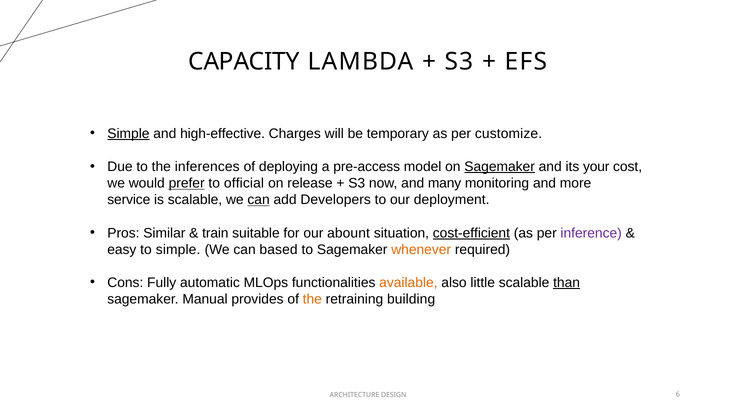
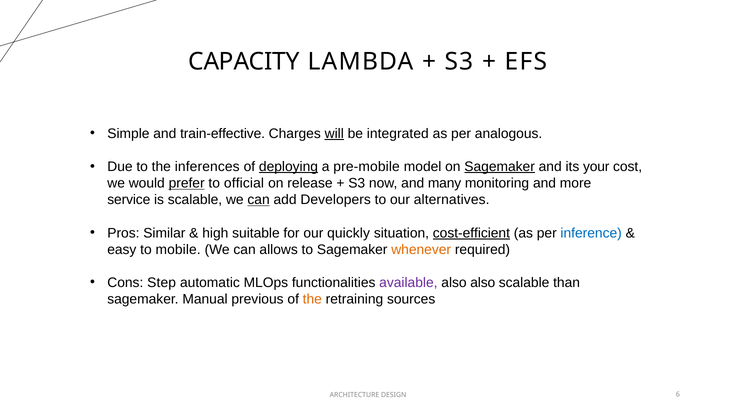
Simple underline: present -> none (128, 134)
high-effective: high-effective -> train-effective (223, 134)
will underline: none -> present (334, 134)
temporary: temporary -> integrated (398, 134)
customize: customize -> analogous (509, 134)
deploying underline: none -> present (288, 167)
pre-access: pre-access -> pre-mobile (367, 167)
deployment: deployment -> alternatives (452, 200)
train: train -> high (215, 233)
abount: abount -> quickly (349, 233)
inference colour: purple -> blue (591, 233)
to simple: simple -> mobile (178, 250)
based: based -> allows (279, 250)
Fully: Fully -> Step (162, 283)
available colour: orange -> purple (408, 283)
also little: little -> also (483, 283)
than underline: present -> none (567, 283)
provides: provides -> previous (258, 299)
building: building -> sources (411, 299)
